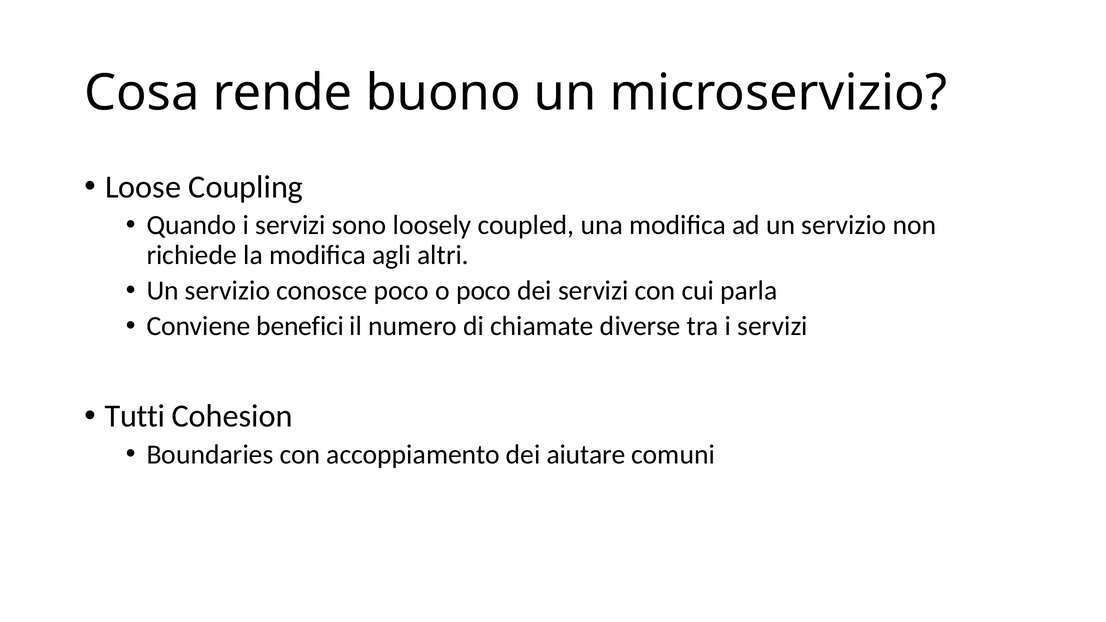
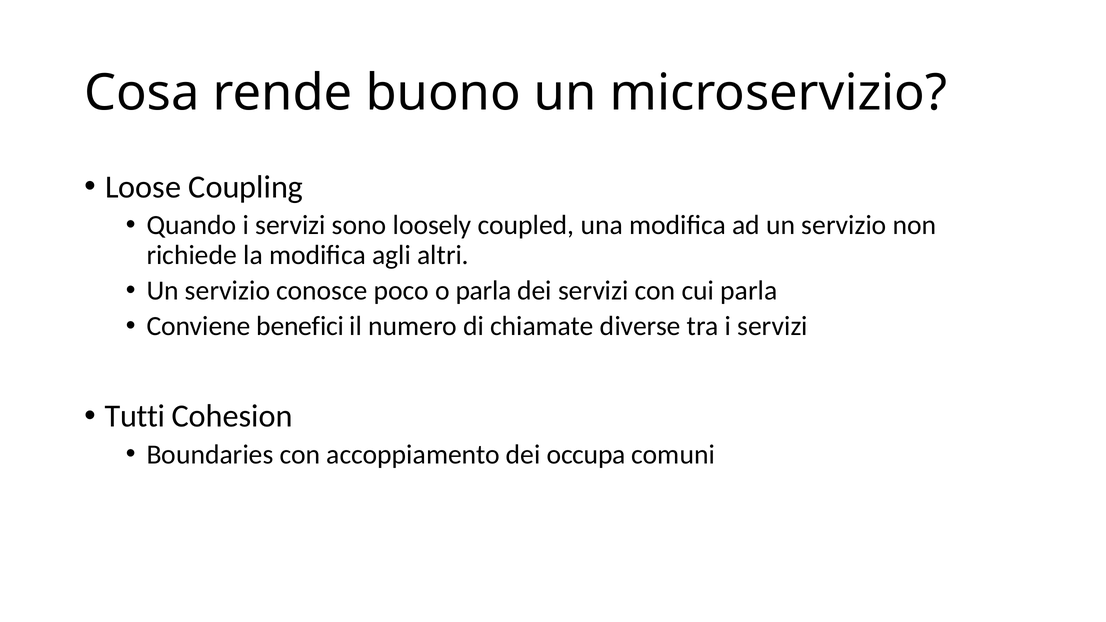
o poco: poco -> parla (484, 291)
aiutare: aiutare -> occupa (586, 455)
